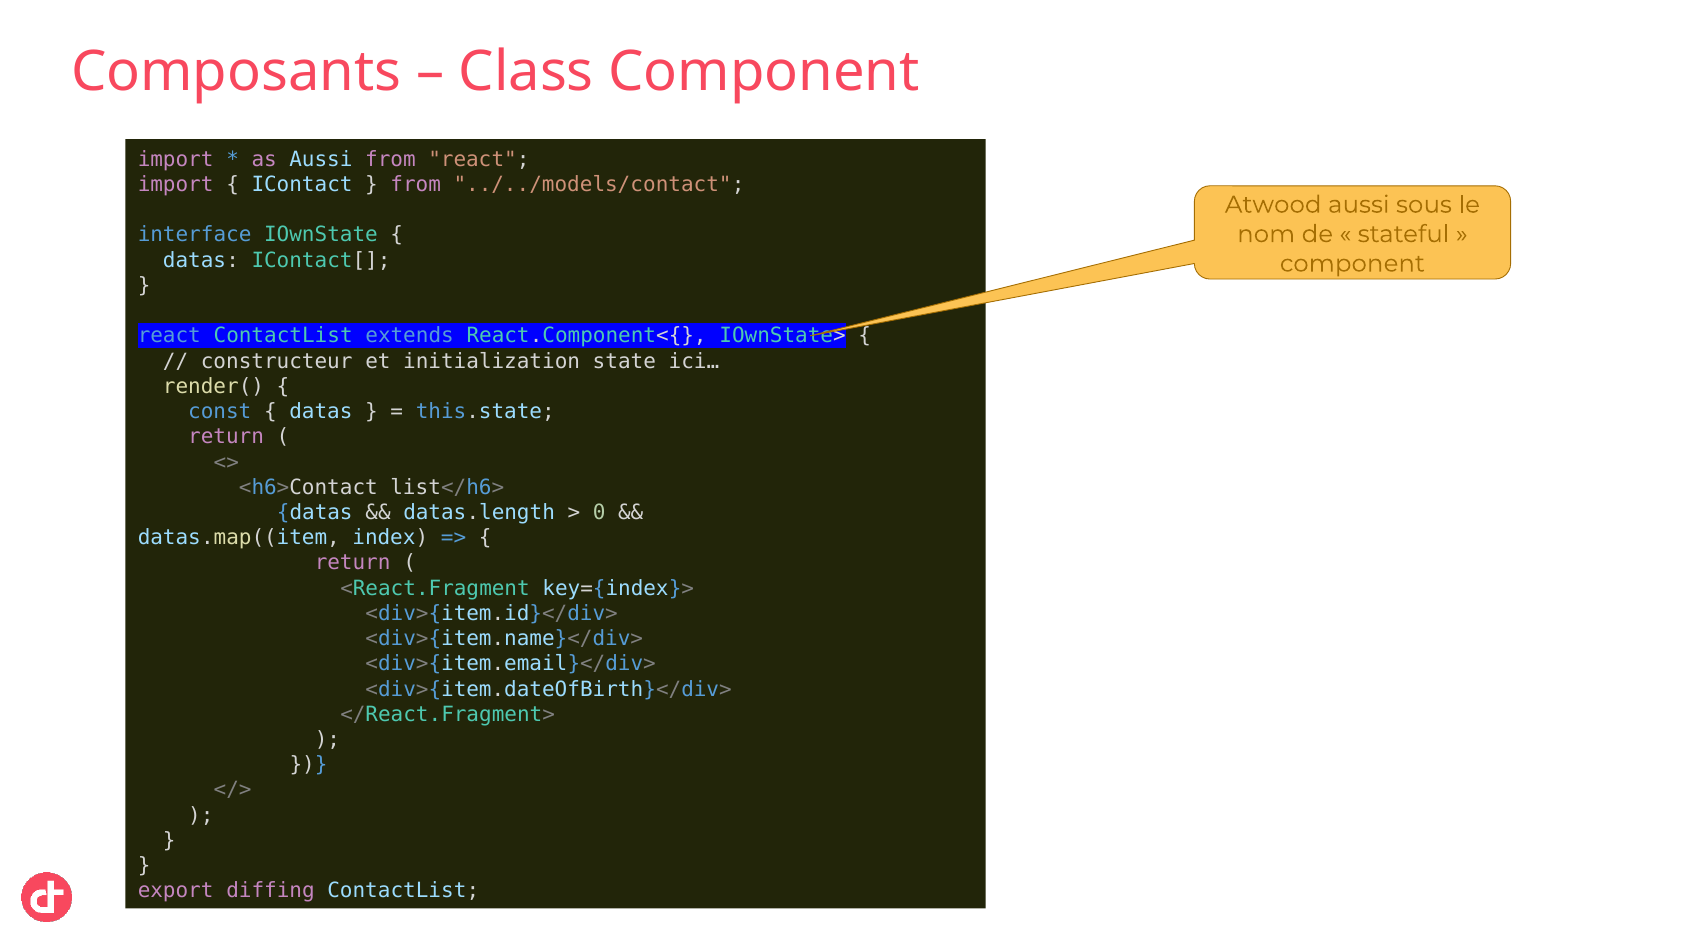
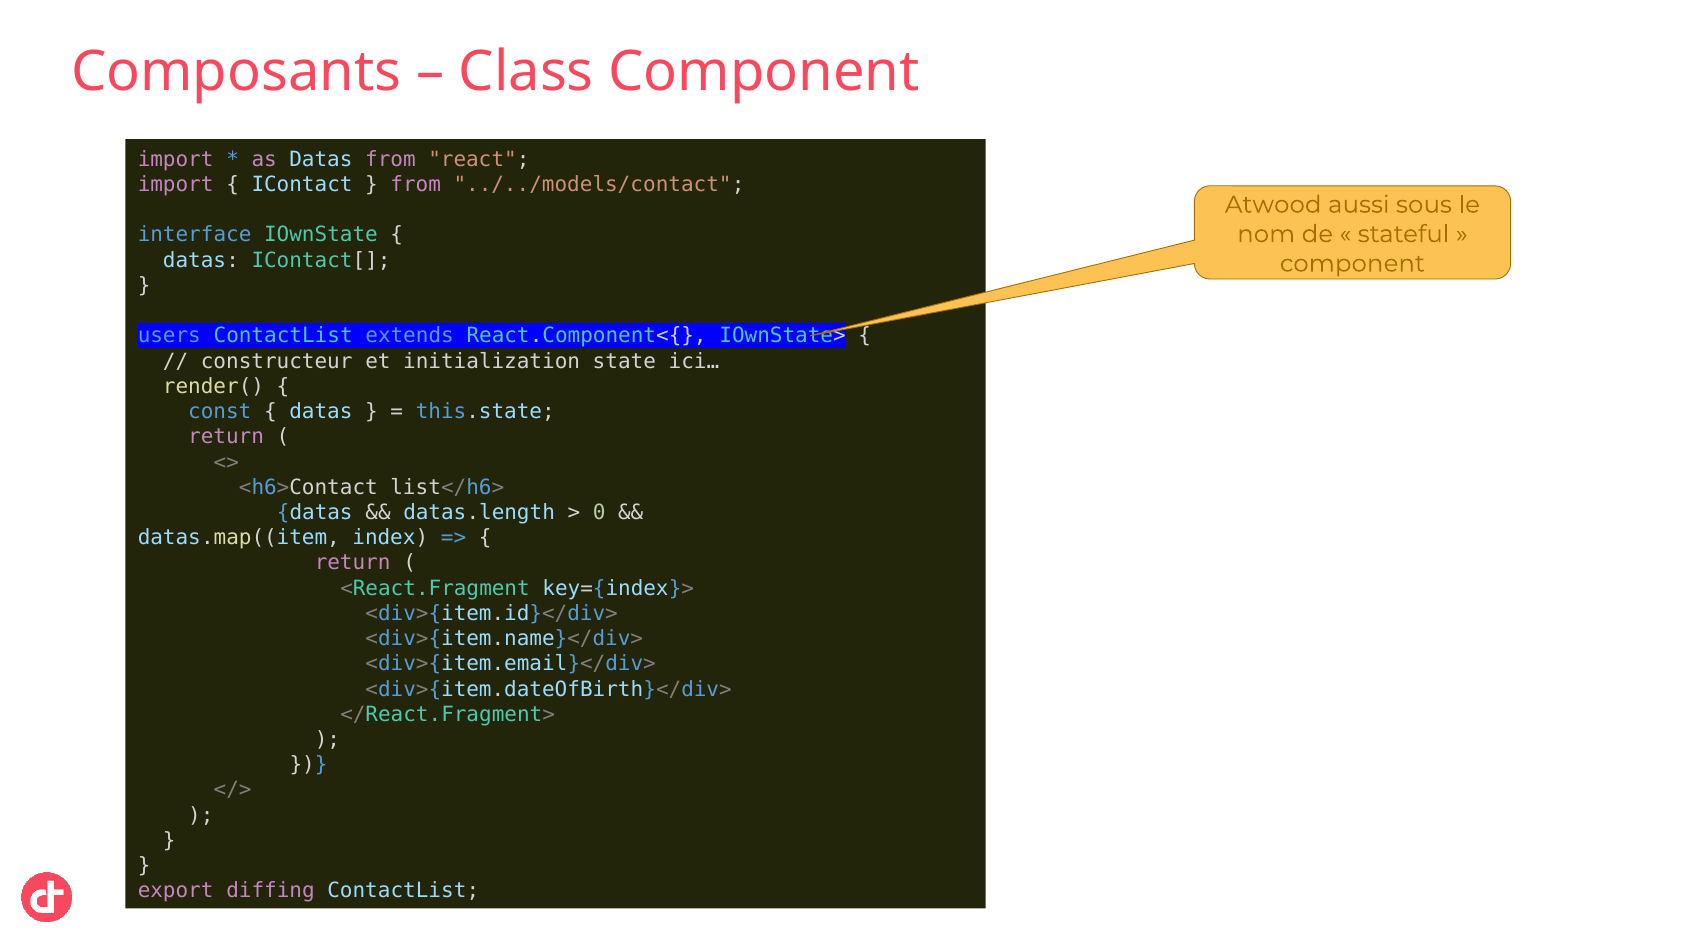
as Aussi: Aussi -> Datas (321, 159)
react: react -> users (169, 336)
